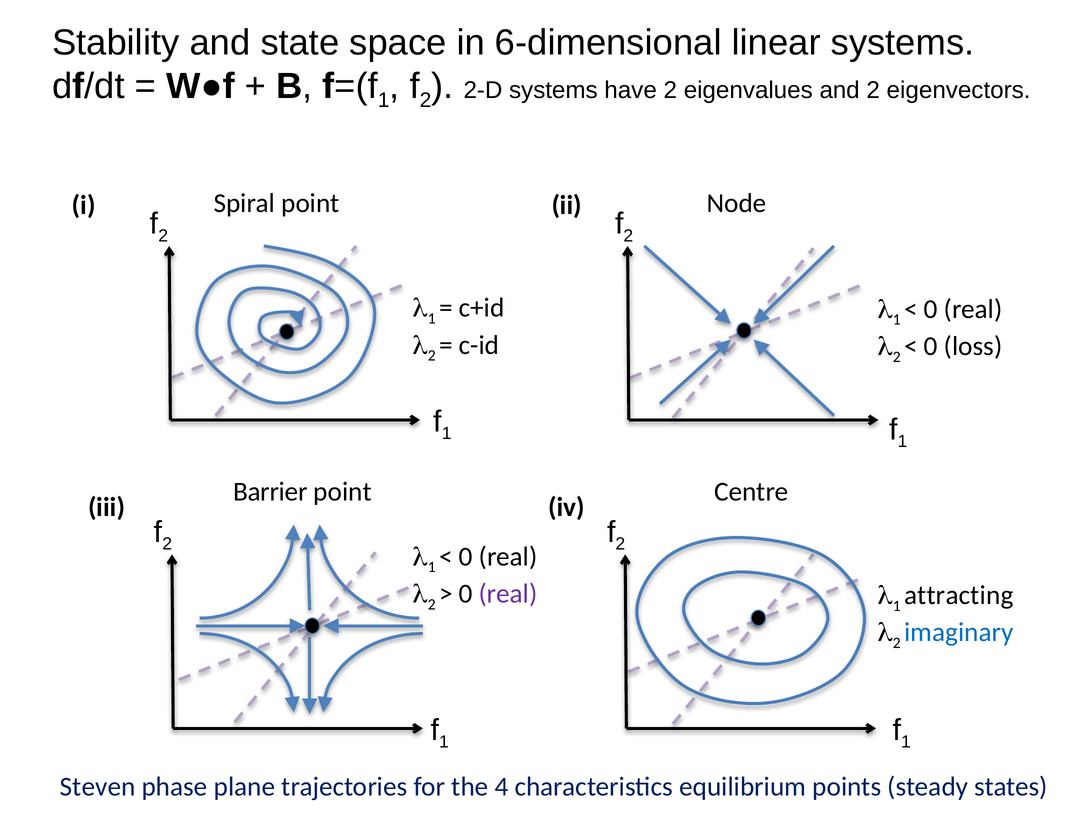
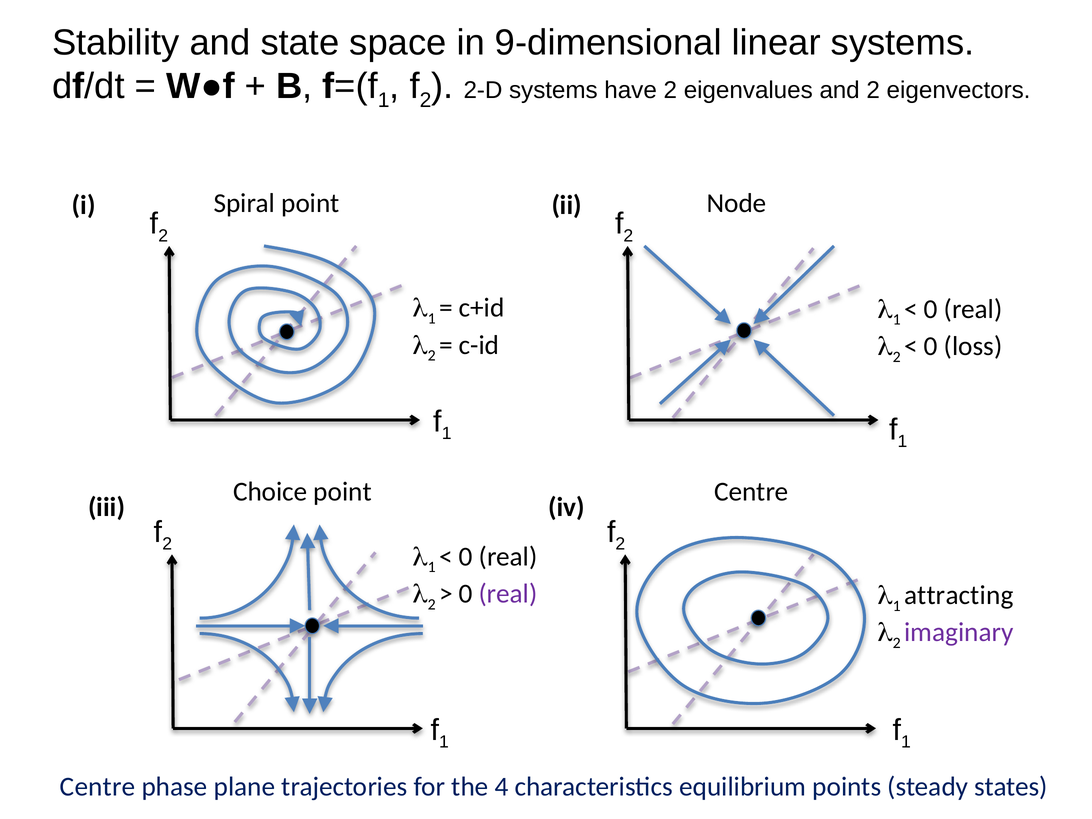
6-dimensional: 6-dimensional -> 9-dimensional (608, 43)
Barrier: Barrier -> Choice (270, 492)
imaginary colour: blue -> purple (959, 632)
Steven: Steven -> Centre (98, 787)
